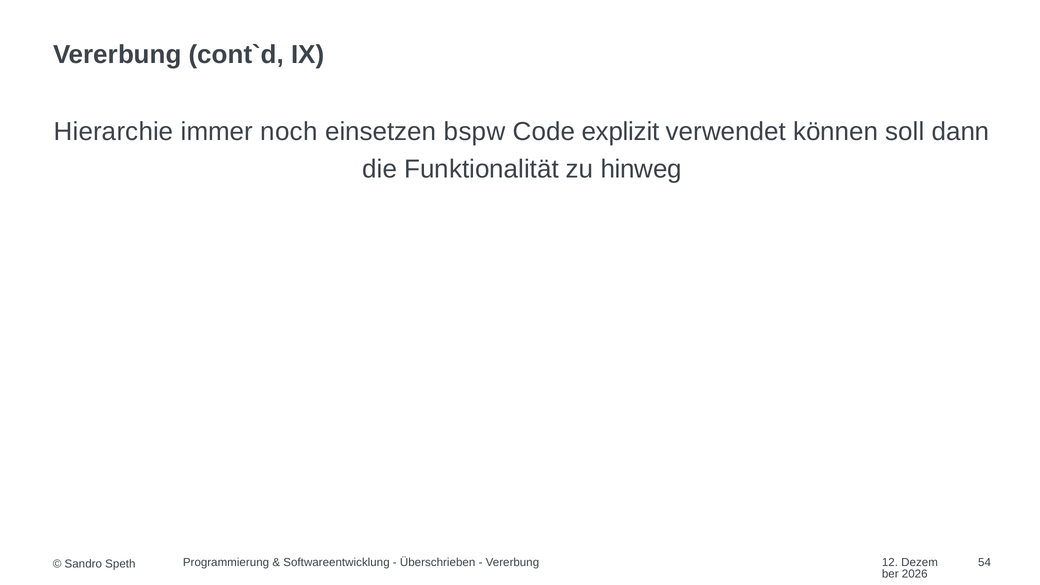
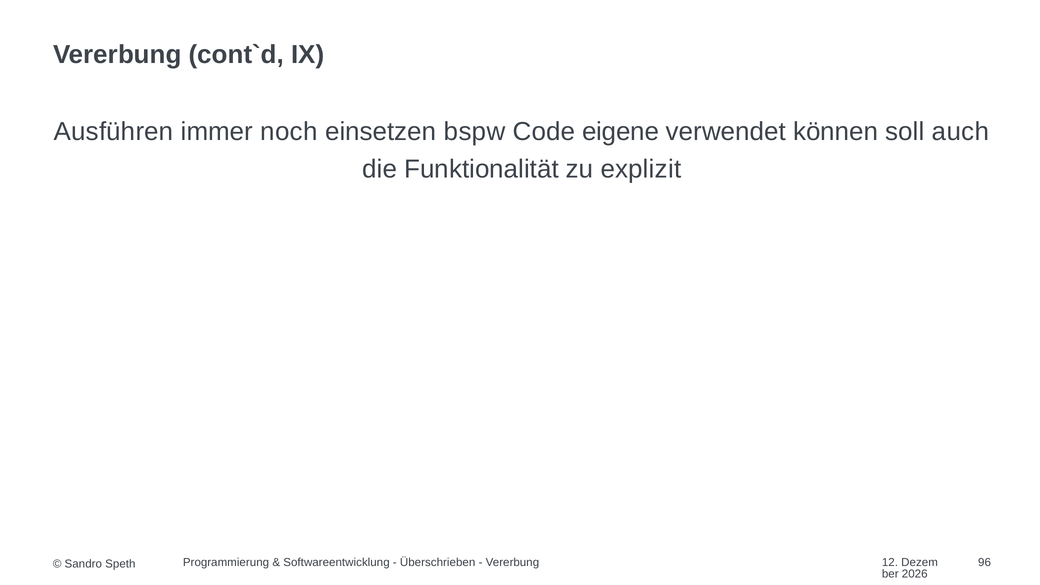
Hierarchie: Hierarchie -> Ausführen (114, 132)
explizit: explizit -> eigene (621, 132)
dann: dann -> auch (960, 132)
hinweg: hinweg -> explizit (641, 169)
54: 54 -> 96 (985, 562)
